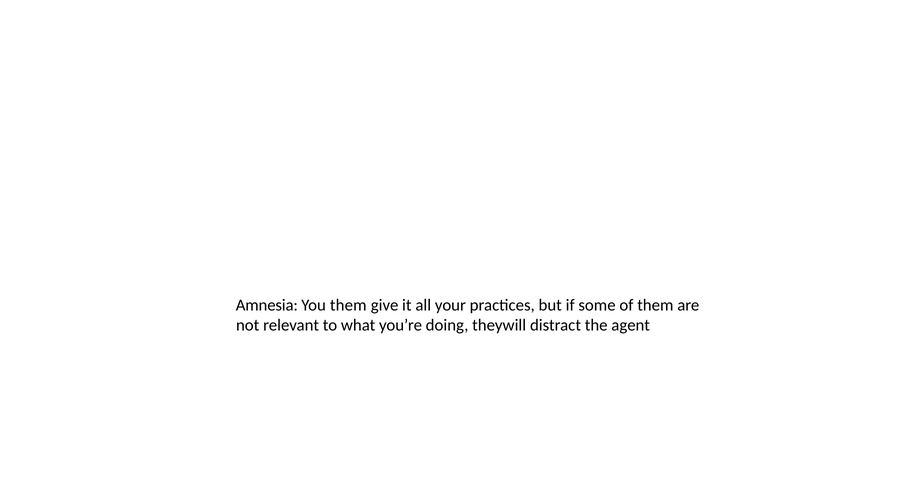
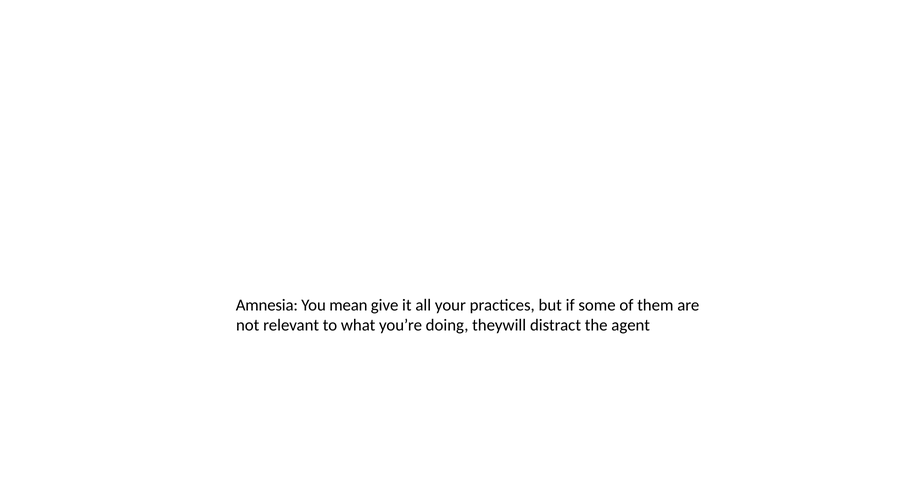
You them: them -> mean (348, 305)
